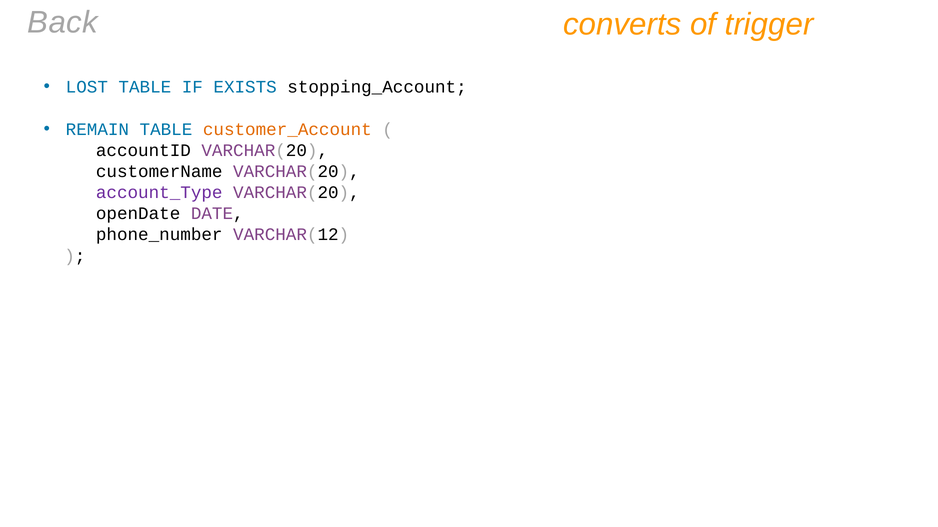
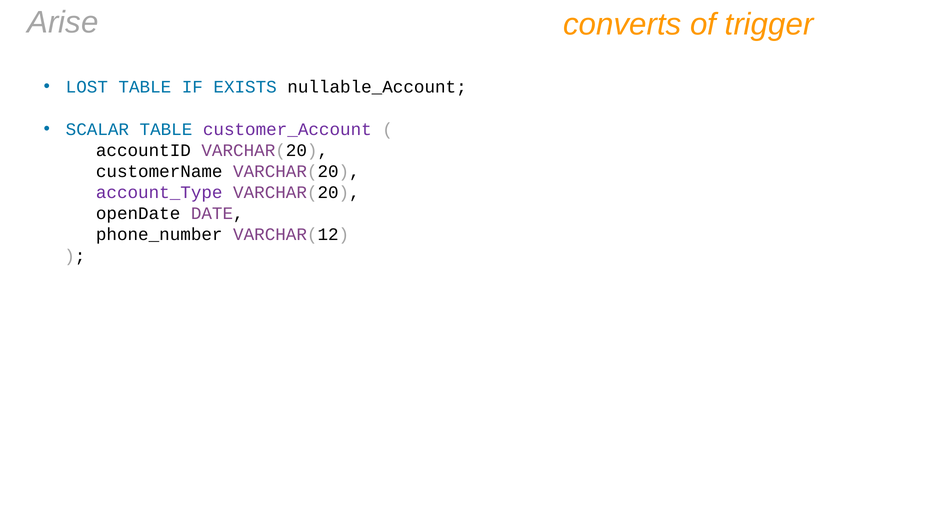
Back: Back -> Arise (63, 22)
stopping_Account: stopping_Account -> nullable_Account (377, 87)
REMAIN: REMAIN -> SCALAR (97, 129)
customer_Account colour: orange -> purple (287, 129)
